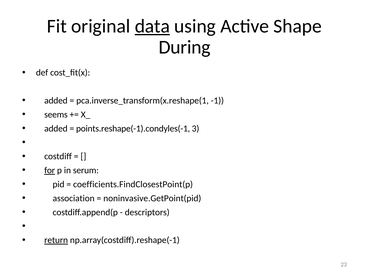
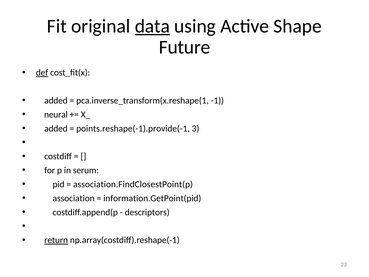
During: During -> Future (185, 47)
def underline: none -> present (42, 73)
seems: seems -> neural (56, 114)
points.reshape(-1).condyles(-1: points.reshape(-1).condyles(-1 -> points.reshape(-1).provide(-1 (133, 128)
for underline: present -> none (50, 170)
coefficients.FindClosestPoint(p: coefficients.FindClosestPoint(p -> association.FindClosestPoint(p (133, 184)
noninvasive.GetPoint(pid: noninvasive.GetPoint(pid -> information.GetPoint(pid (152, 198)
